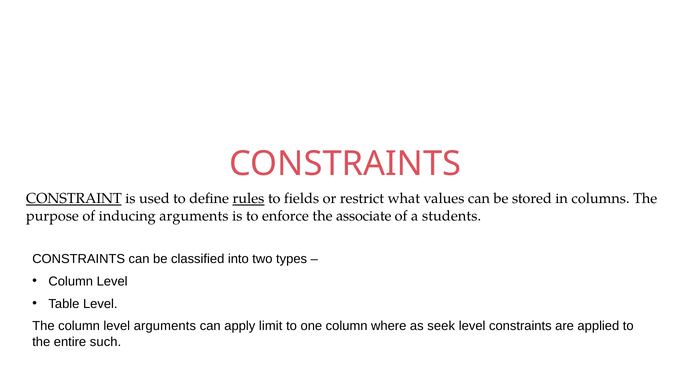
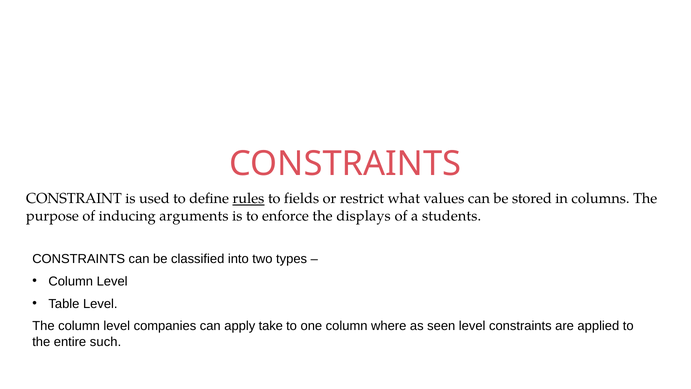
CONSTRAINT underline: present -> none (74, 198)
associate: associate -> displays (364, 216)
level arguments: arguments -> companies (165, 326)
limit: limit -> take (271, 326)
seek: seek -> seen (441, 326)
